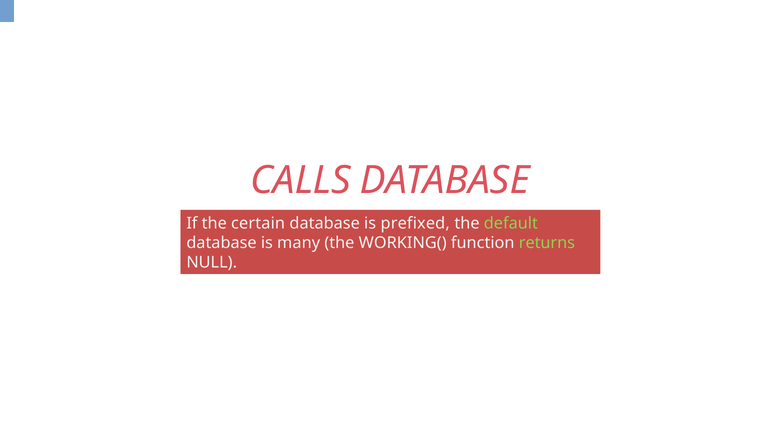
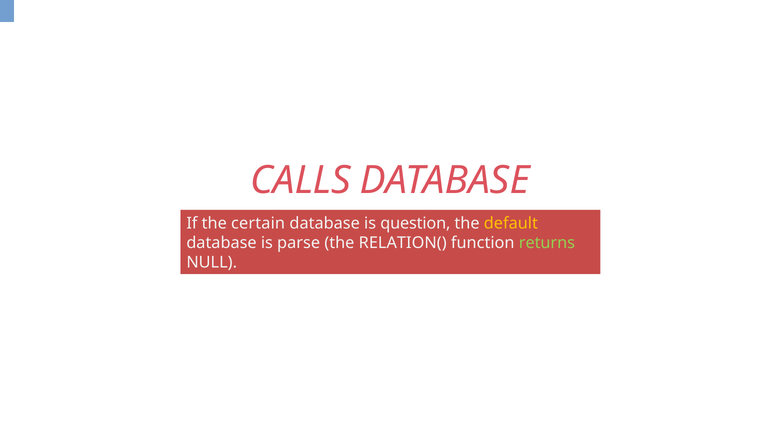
prefixed: prefixed -> question (415, 224)
default colour: light green -> yellow (511, 224)
many: many -> parse (299, 243)
WORKING(: WORKING( -> RELATION( (403, 243)
